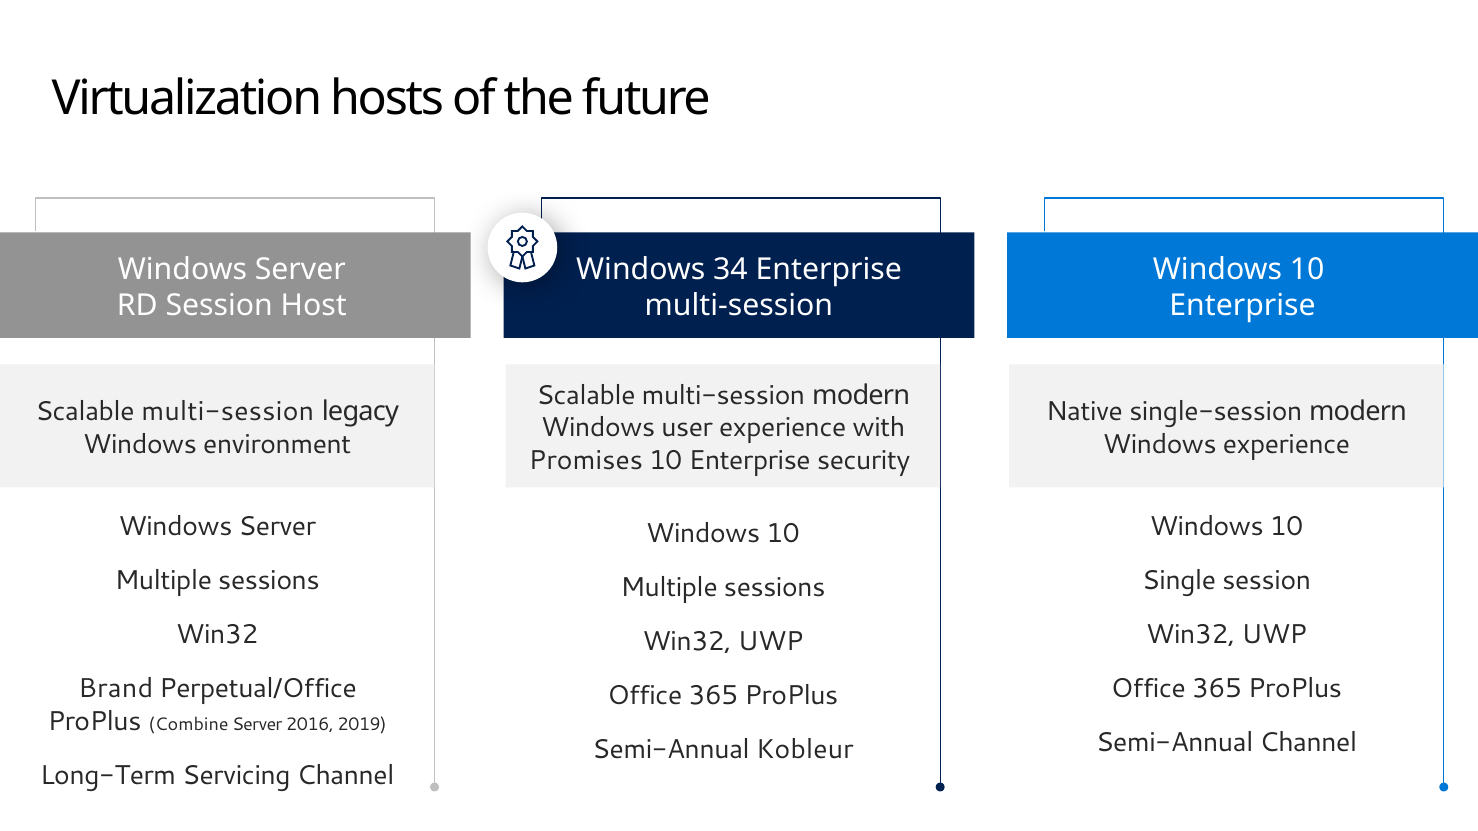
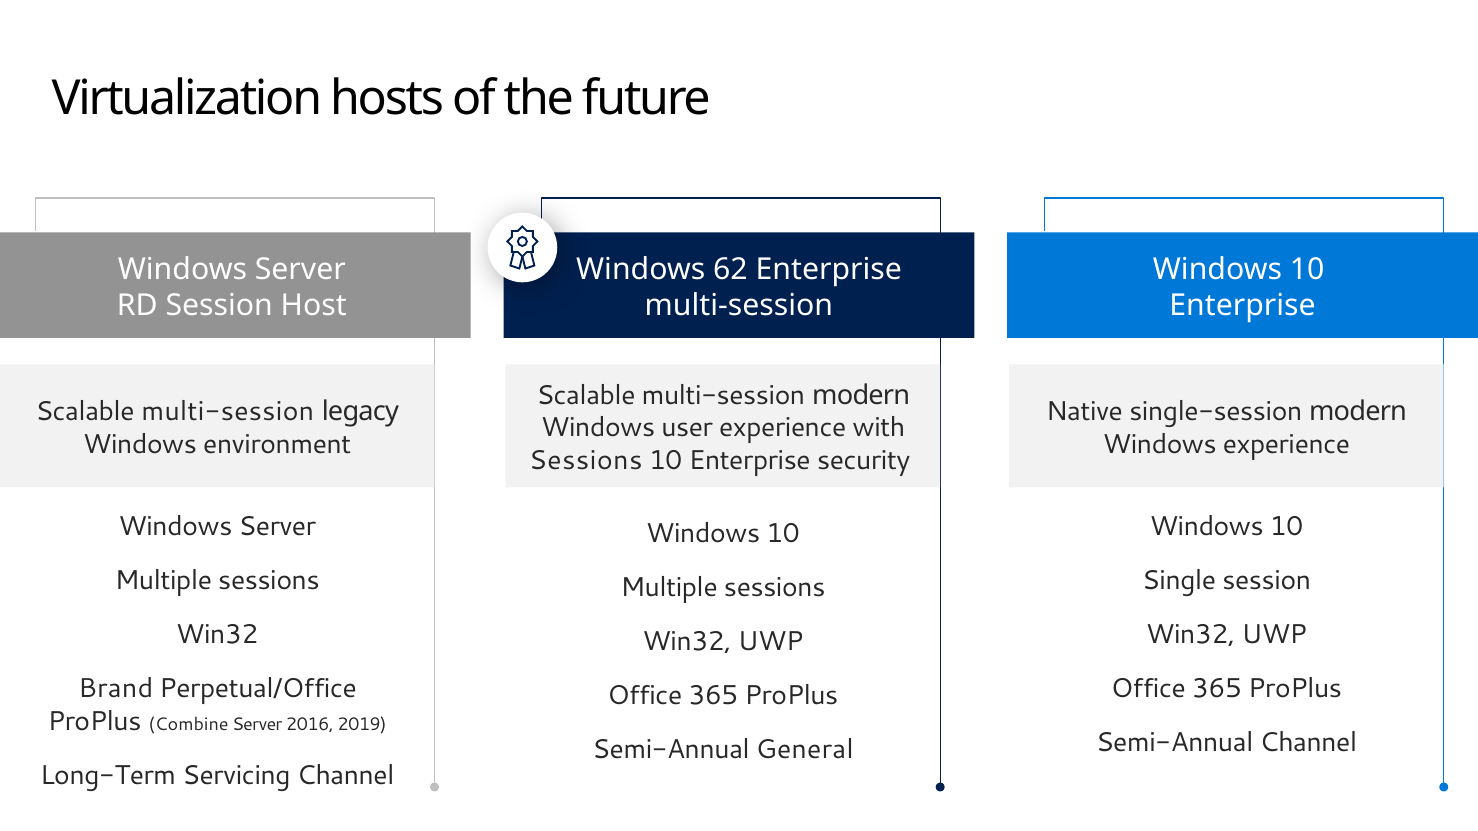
34: 34 -> 62 (730, 269)
Promises: Promises -> Sessions (586, 461)
Kobleur: Kobleur -> General (805, 750)
